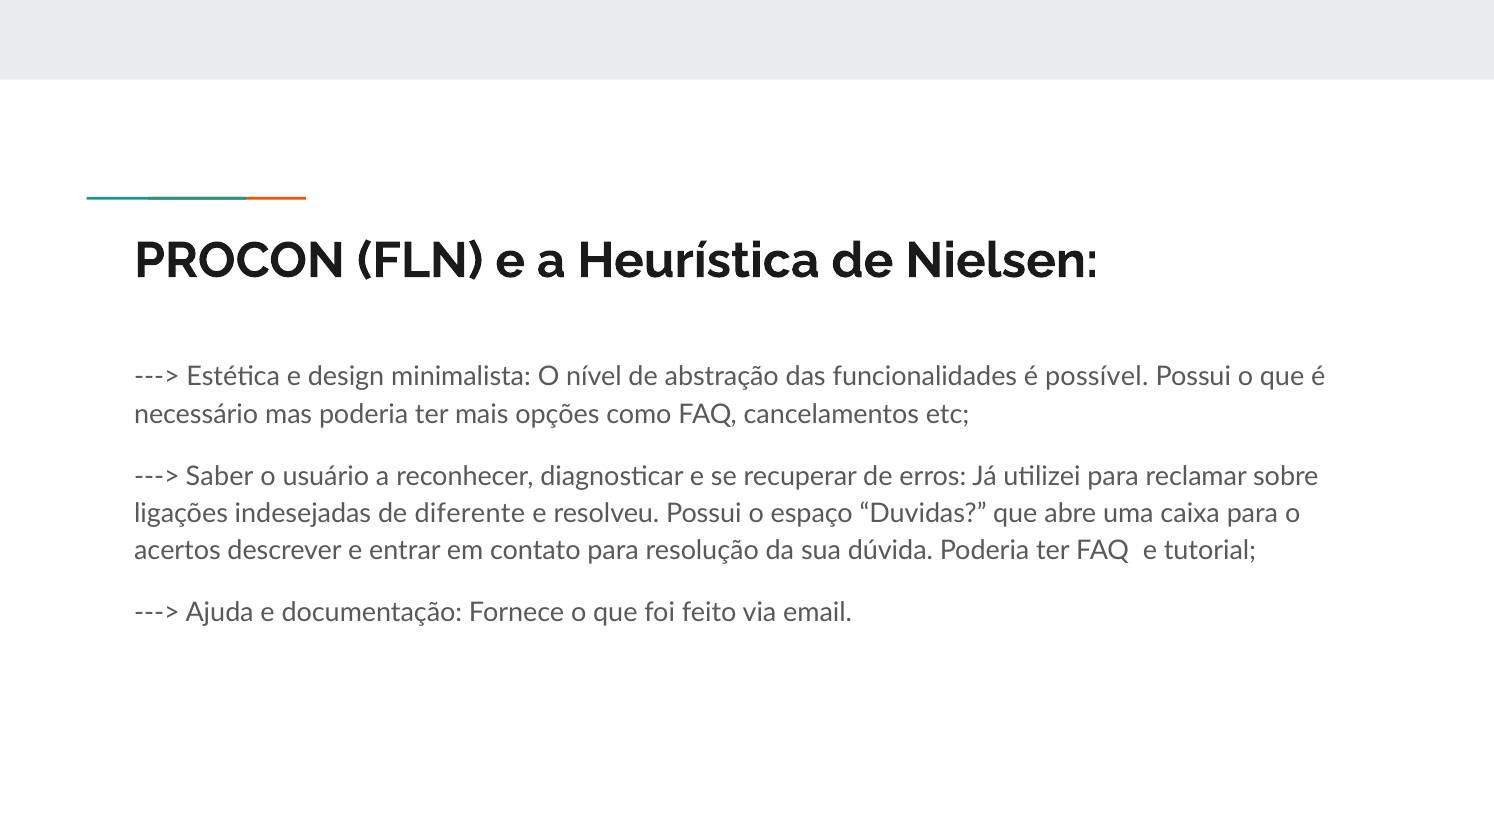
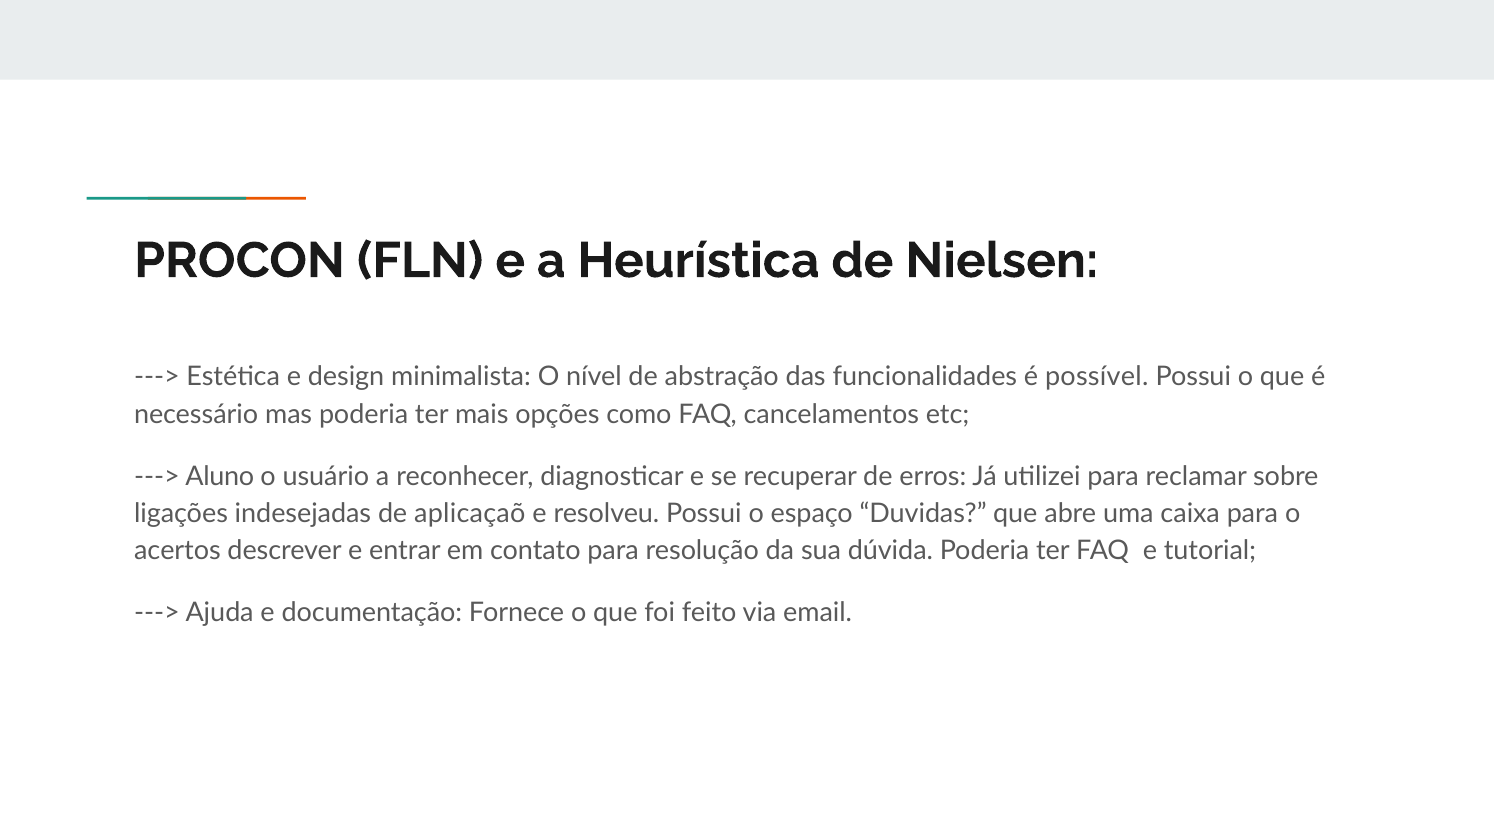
Saber: Saber -> Aluno (220, 476)
diferente: diferente -> aplicaçaõ (470, 514)
